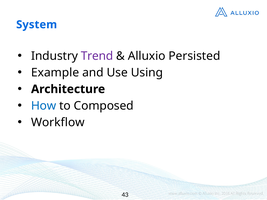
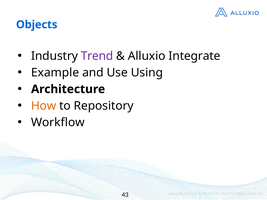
System: System -> Objects (37, 25)
Persisted: Persisted -> Integrate (194, 56)
How colour: blue -> orange (44, 106)
Composed: Composed -> Repository (104, 106)
